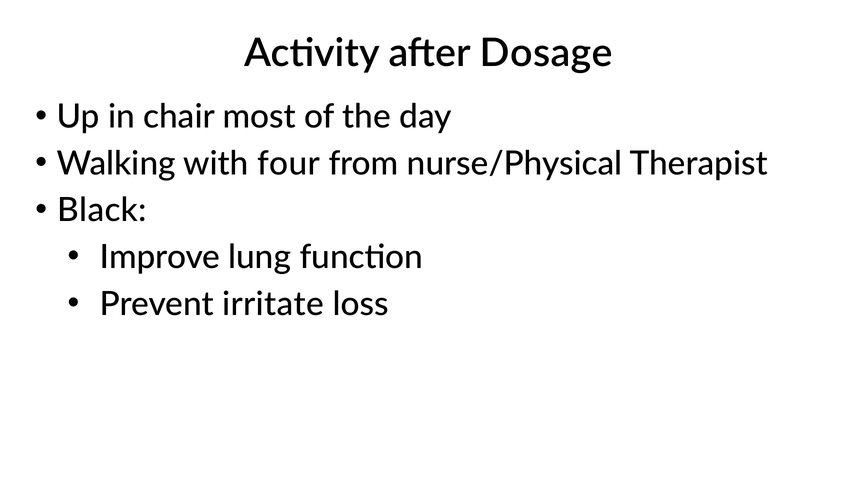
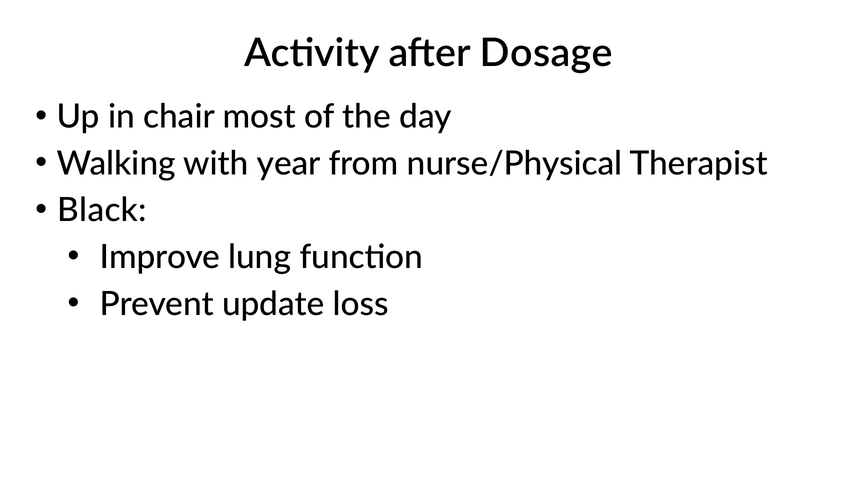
four: four -> year (289, 164)
irritate: irritate -> update (273, 304)
